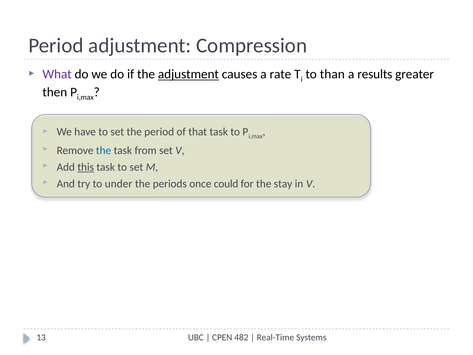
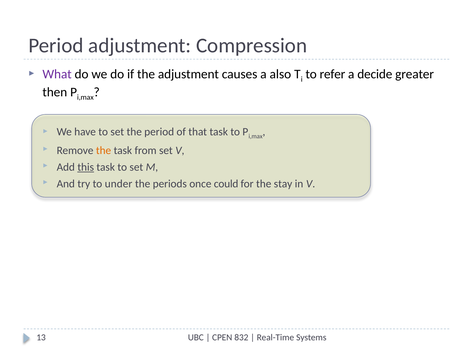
adjustment underline: present -> none (188, 74)
rate: rate -> also (280, 74)
than: than -> refer (332, 74)
results: results -> decide (375, 74)
the colour: blue -> orange (104, 150)
482: 482 -> 832 (241, 337)
